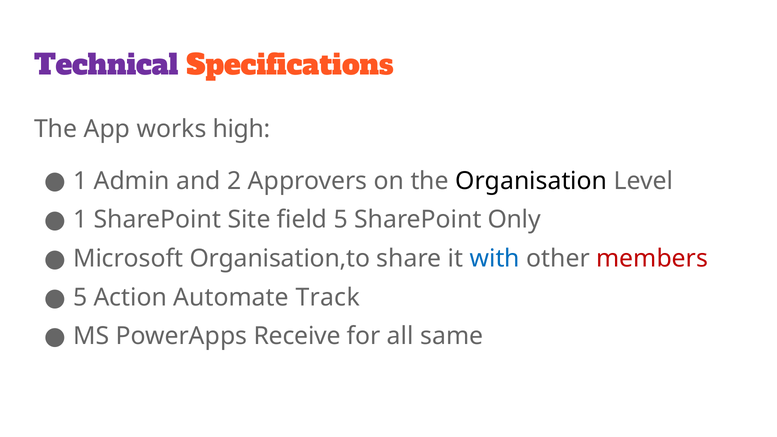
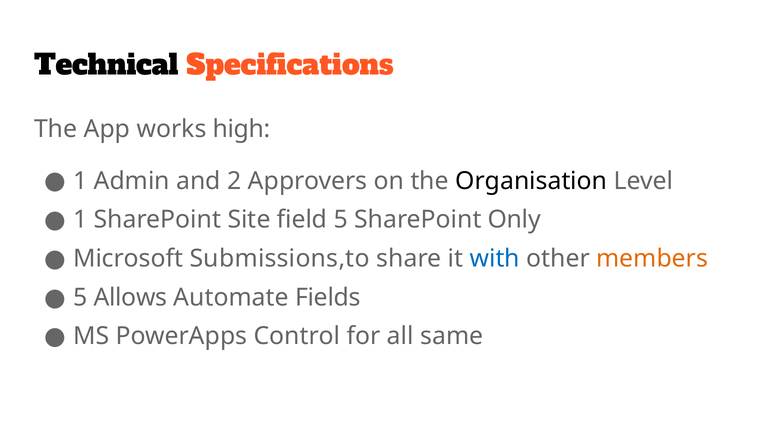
Technical colour: purple -> black (106, 65)
Organisation,to: Organisation,to -> Submissions,to (280, 259)
members colour: red -> orange (652, 259)
Action: Action -> Allows (130, 297)
Track: Track -> Fields (328, 297)
Receive: Receive -> Control (297, 336)
